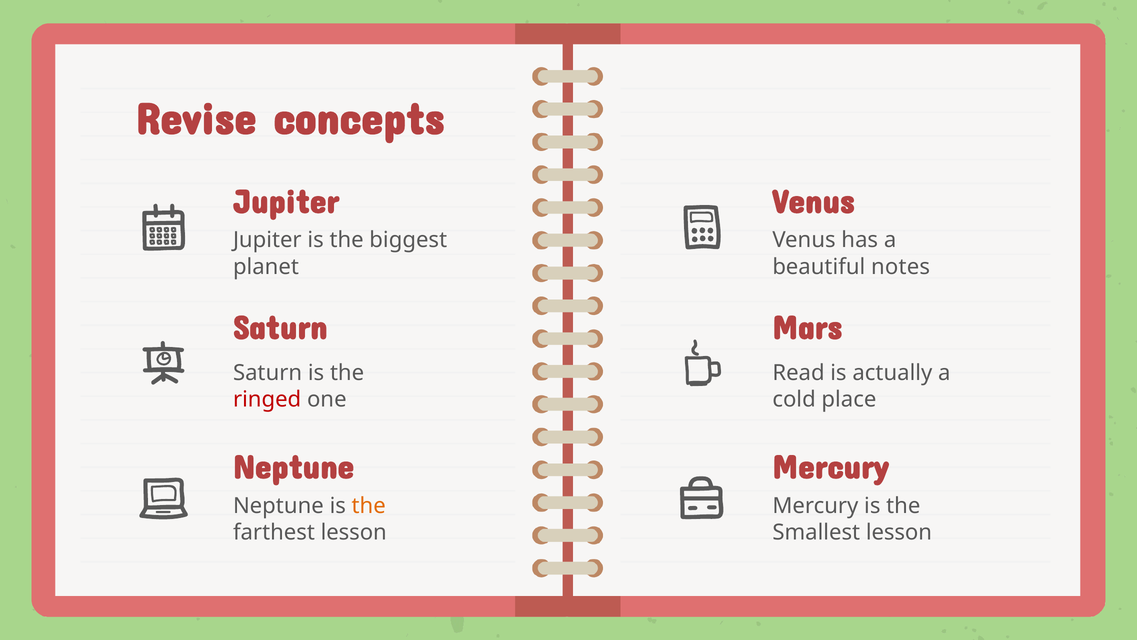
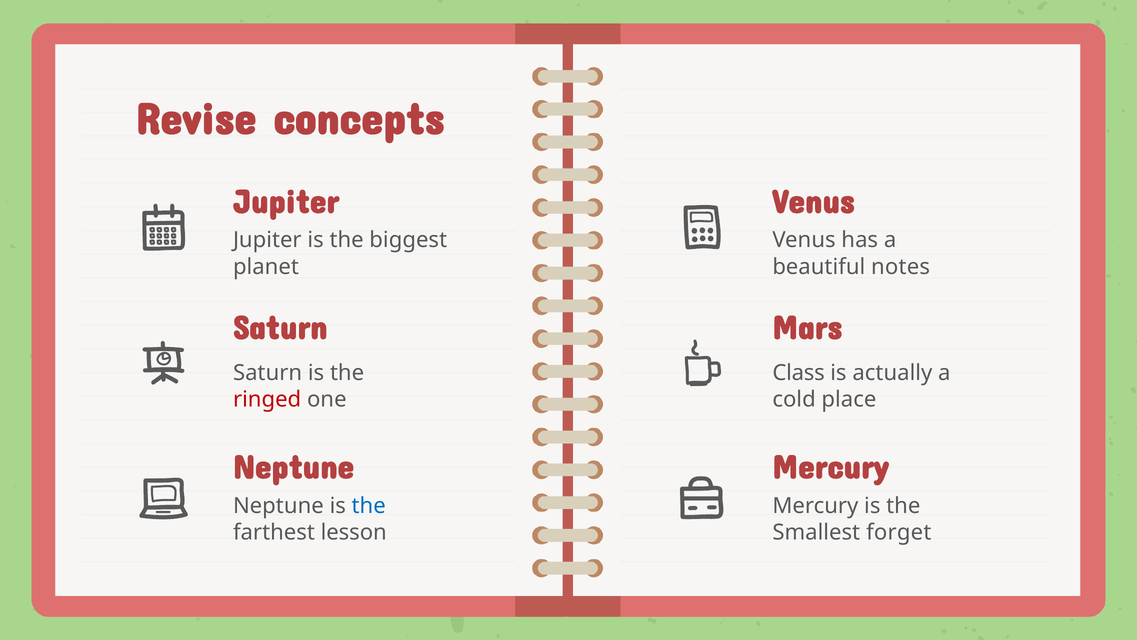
Read: Read -> Class (799, 373)
the colour: orange -> blue (369, 505)
Smallest lesson: lesson -> forget (899, 532)
